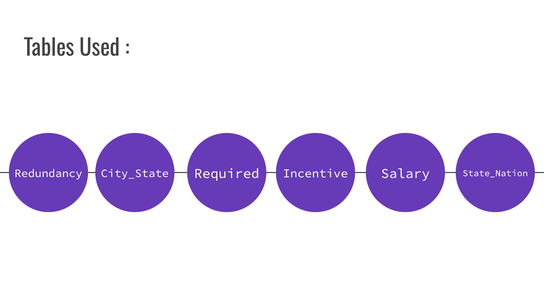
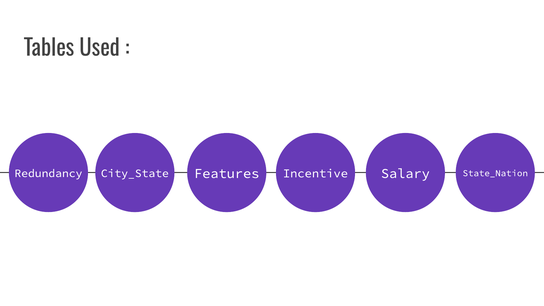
Required: Required -> Features (227, 174)
